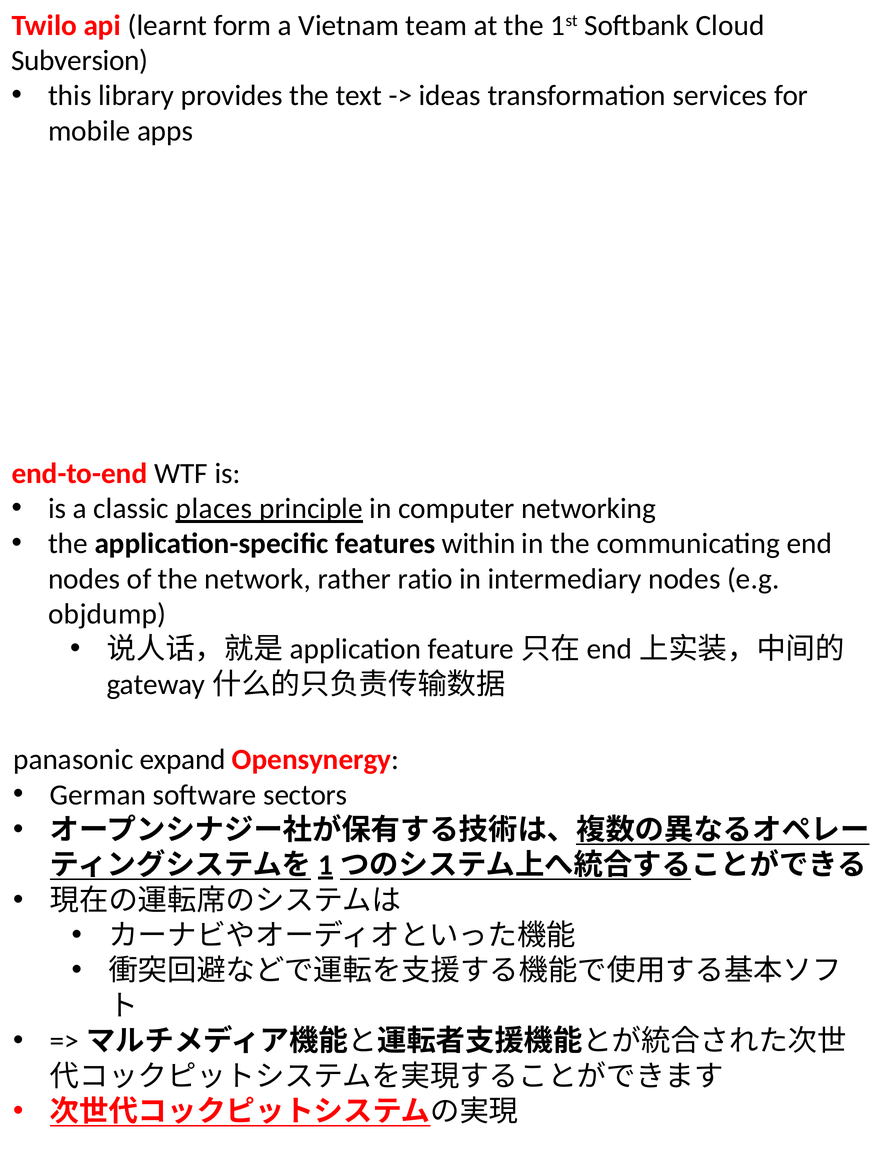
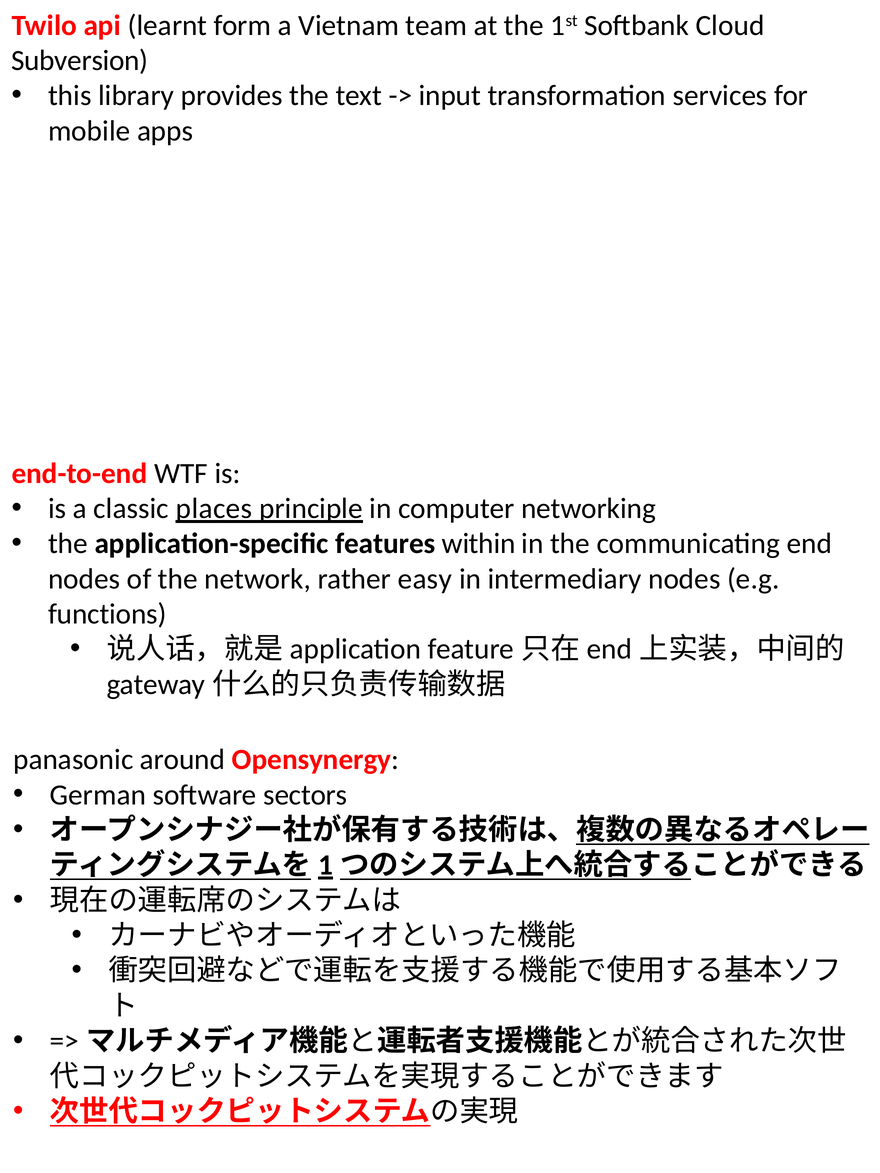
ideas: ideas -> input (450, 96)
ratio: ratio -> easy (425, 579)
objdump: objdump -> functions (107, 614)
expand: expand -> around (183, 760)
